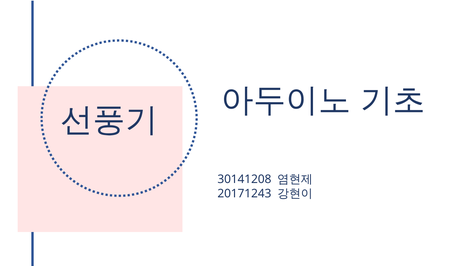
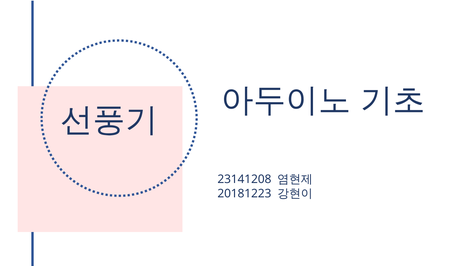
30141208: 30141208 -> 23141208 (244, 179)
20171243: 20171243 -> 20181223 (244, 193)
